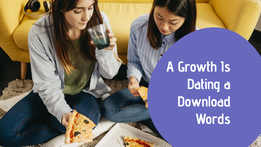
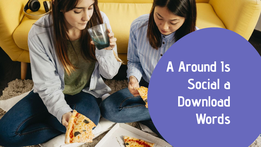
Growth: Growth -> Around (197, 67)
Dating: Dating -> Social (203, 84)
